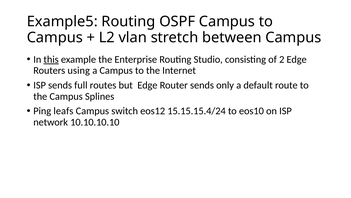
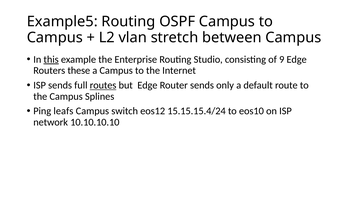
2: 2 -> 9 (282, 59)
using: using -> these (79, 70)
routes underline: none -> present (103, 85)
